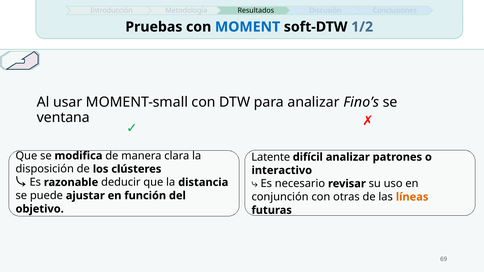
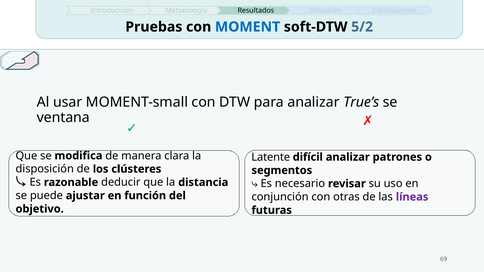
1/2: 1/2 -> 5/2 (362, 27)
Fino’s: Fino’s -> True’s (361, 102)
interactivo: interactivo -> segmentos (282, 170)
líneas colour: orange -> purple (412, 197)
